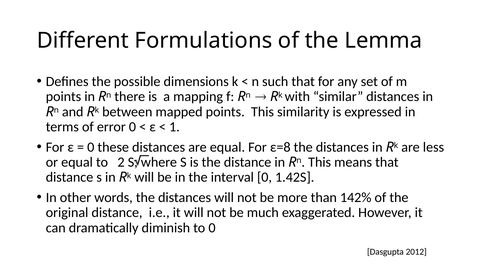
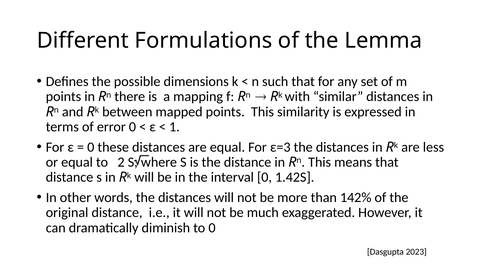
ε=8: ε=8 -> ε=3 (280, 147)
2012: 2012 -> 2023 (416, 252)
